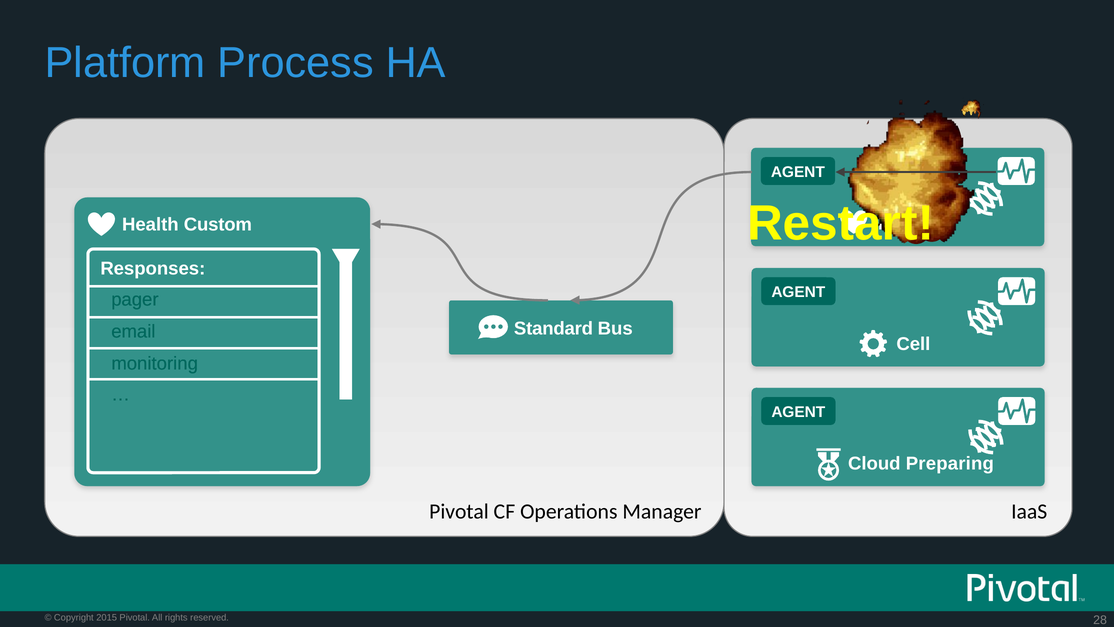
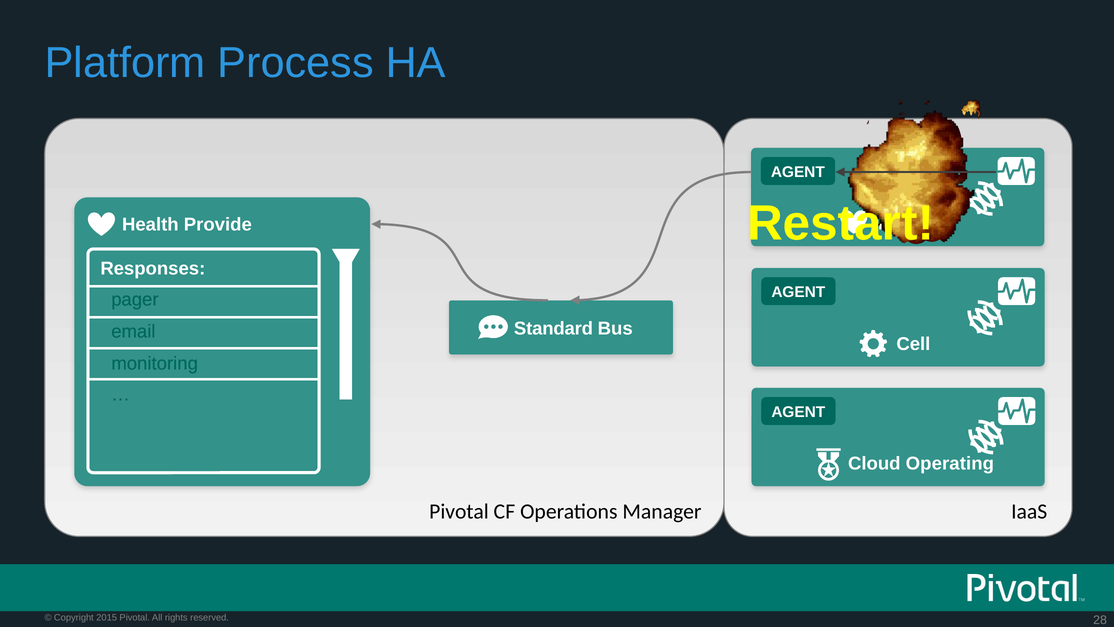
Custom: Custom -> Provide (218, 225)
Preparing: Preparing -> Operating (950, 464)
